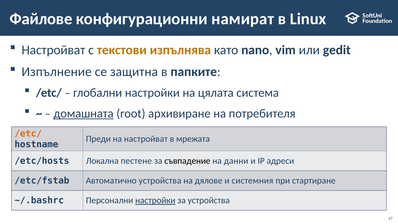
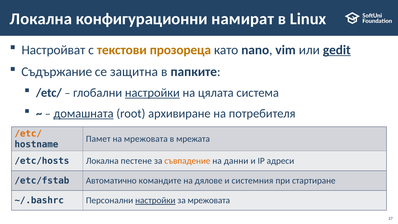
Файлове: Файлове -> Локална (41, 19)
изпълнява: изпълнява -> прозореца (180, 50)
gedit underline: none -> present (337, 50)
Изпълнение: Изпълнение -> Съдържание (57, 72)
настройки underline: none -> present (152, 93)
Преди: Преди -> Памет (98, 139)
на настройват: настройват -> мрежовата (146, 139)
съвпадение colour: black -> orange (187, 161)
Автоматично устройства: устройства -> командите (160, 181)
за устройства: устройства -> мрежовата (209, 200)
